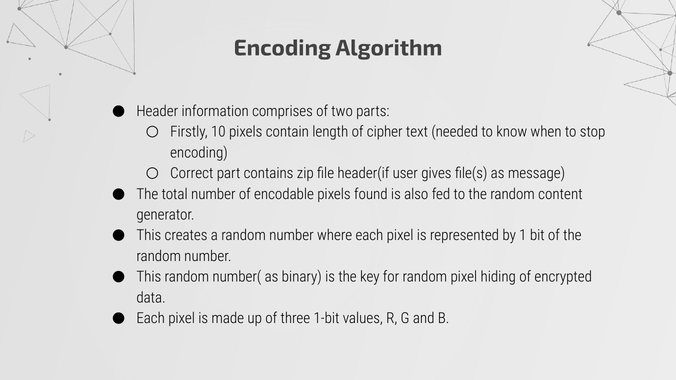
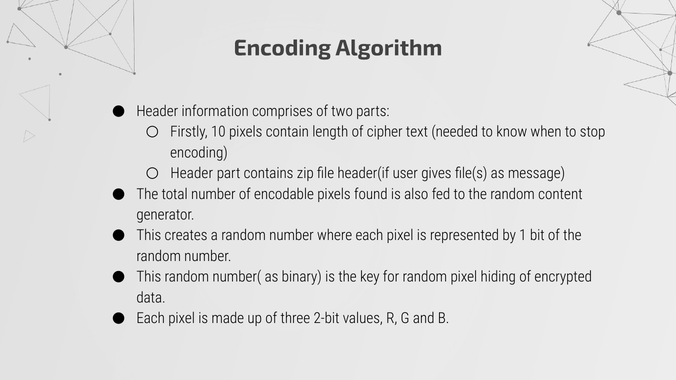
Correct: Correct -> Header (192, 174)
1-bit: 1-bit -> 2-bit (327, 318)
